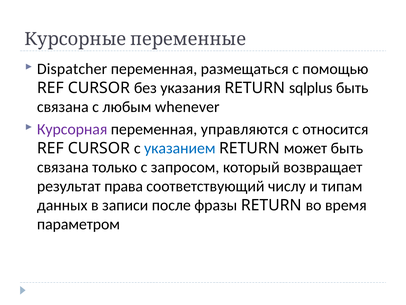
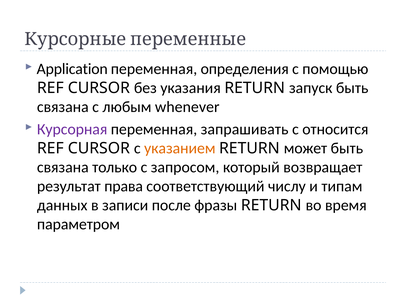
Dispatcher: Dispatcher -> Application (72, 69)
размещаться: размещаться -> определения (245, 69)
sqlplus: sqlplus -> запуск (311, 88)
управляются: управляются -> запрашивать (245, 129)
указанием colour: blue -> orange (180, 148)
